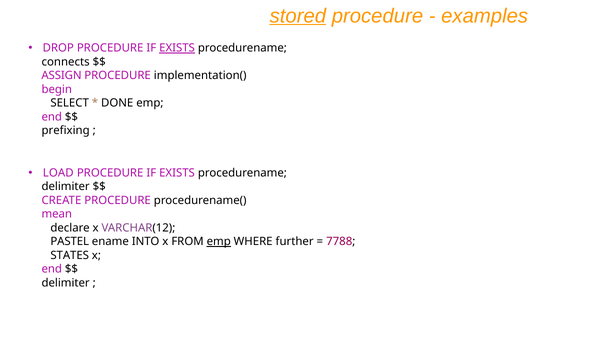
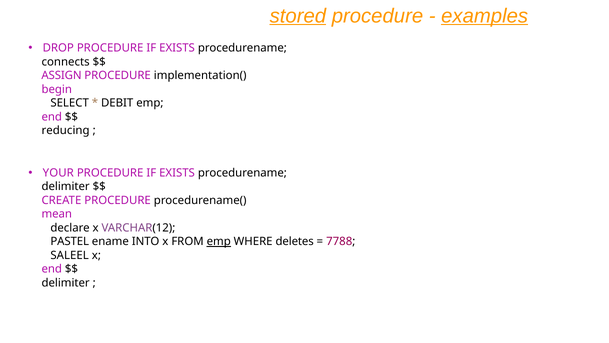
examples underline: none -> present (485, 16)
EXISTS underline: present -> none (177, 48)
DONE: DONE -> DEBIT (117, 103)
prefixing: prefixing -> reducing (66, 130)
LOAD: LOAD -> YOUR (58, 173)
further: further -> deletes (295, 241)
STATES: STATES -> SALEEL (70, 255)
